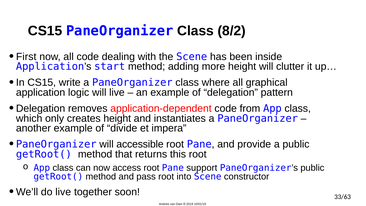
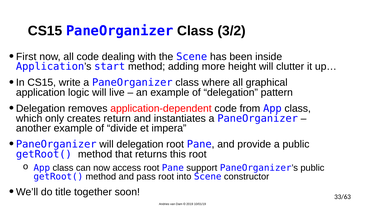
8/2: 8/2 -> 3/2 (232, 31)
creates height: height -> return (117, 118)
will accessible: accessible -> delegation (140, 144)
do live: live -> title (63, 192)
